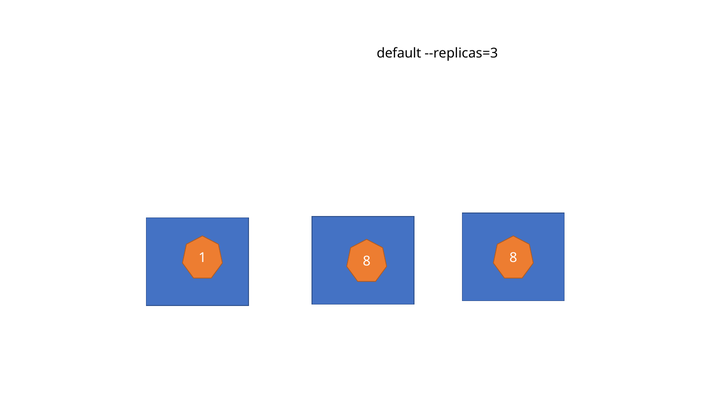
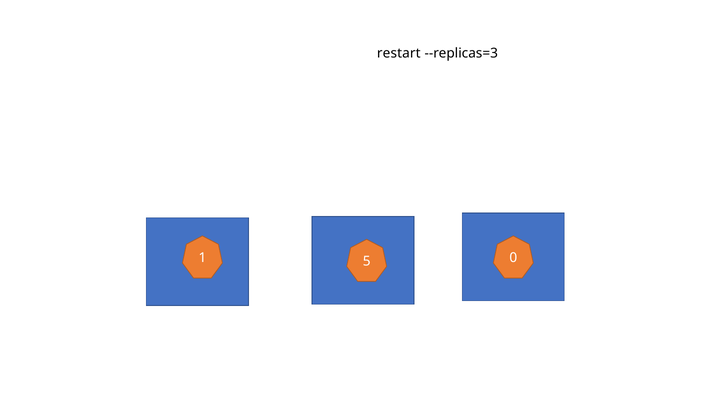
default: default -> restart (399, 53)
8: 8 -> 5 (367, 262)
8: 8 -> 0 (513, 258)
